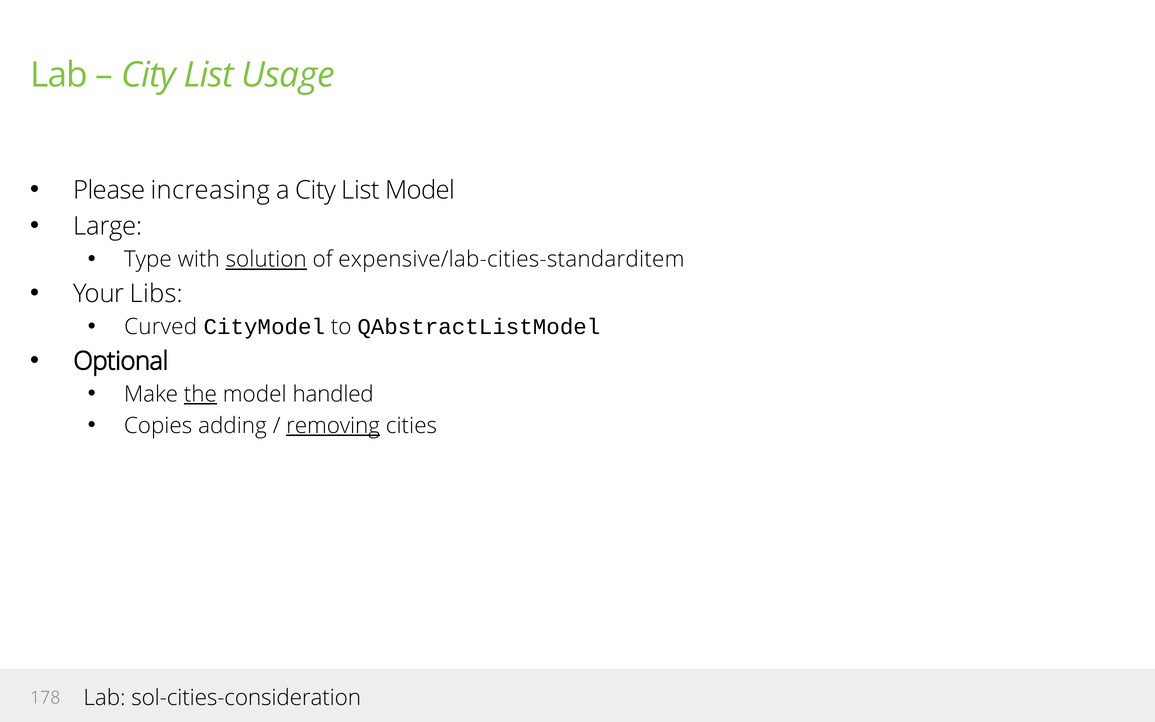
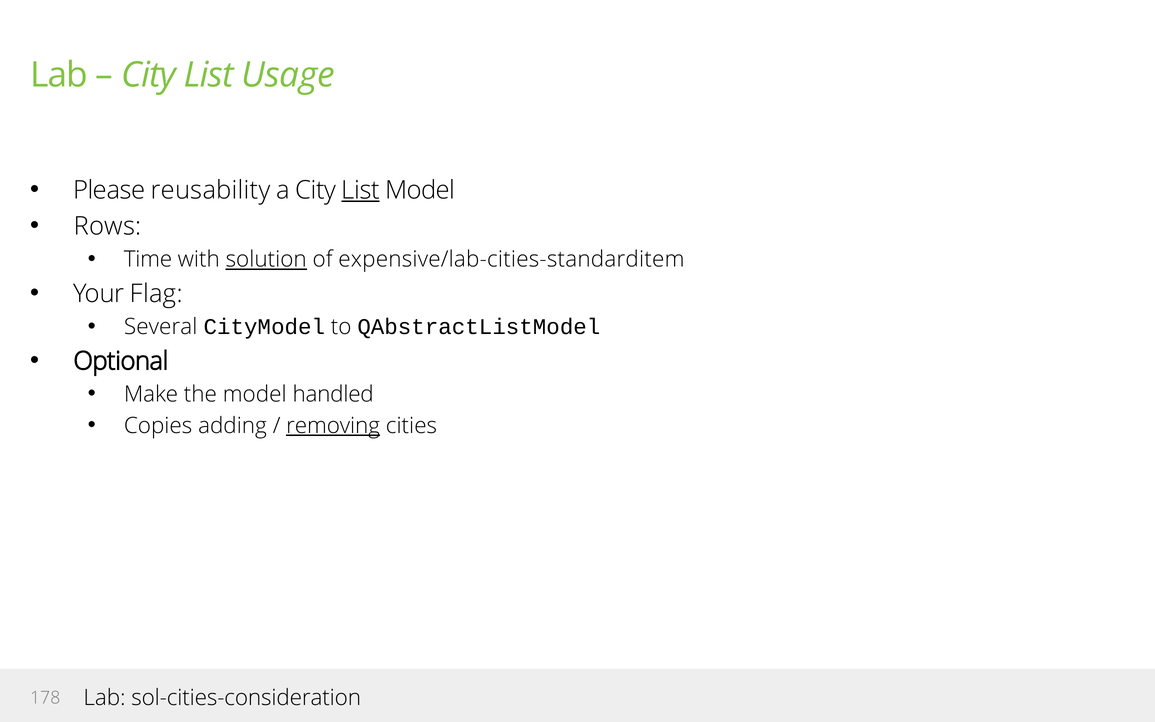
increasing: increasing -> reusability (211, 190)
List underline: none -> present (361, 190)
Large: Large -> Rows (108, 226)
Type: Type -> Time (148, 259)
Libs: Libs -> Flag (156, 294)
Curved: Curved -> Several (161, 327)
the underline: present -> none (200, 394)
